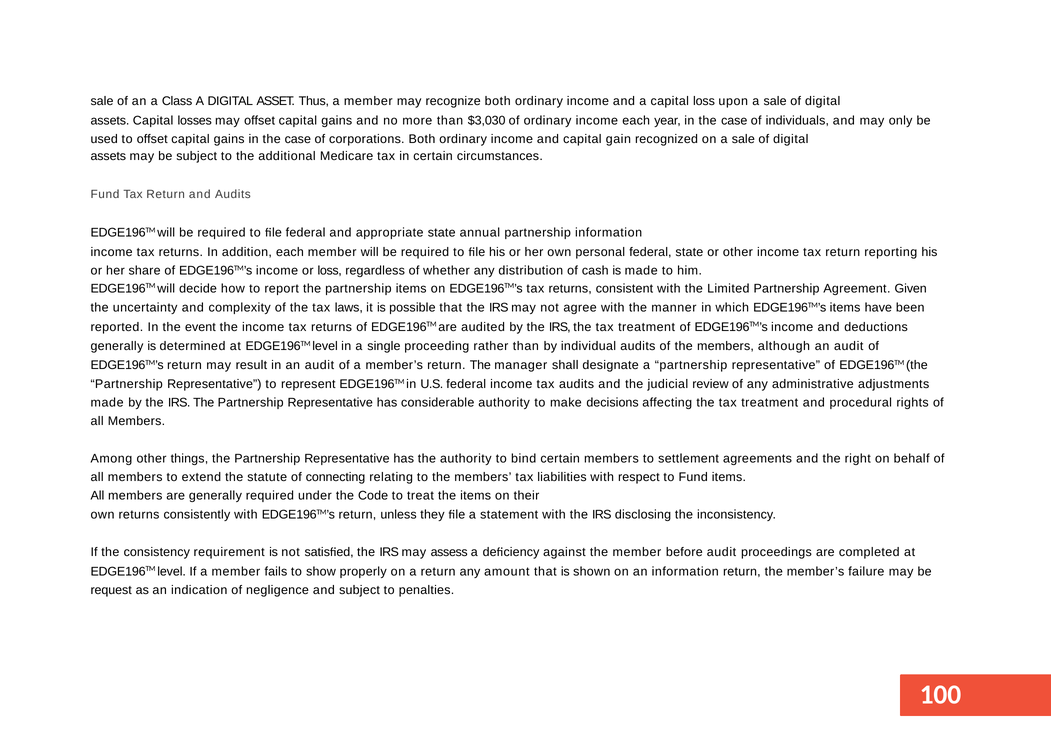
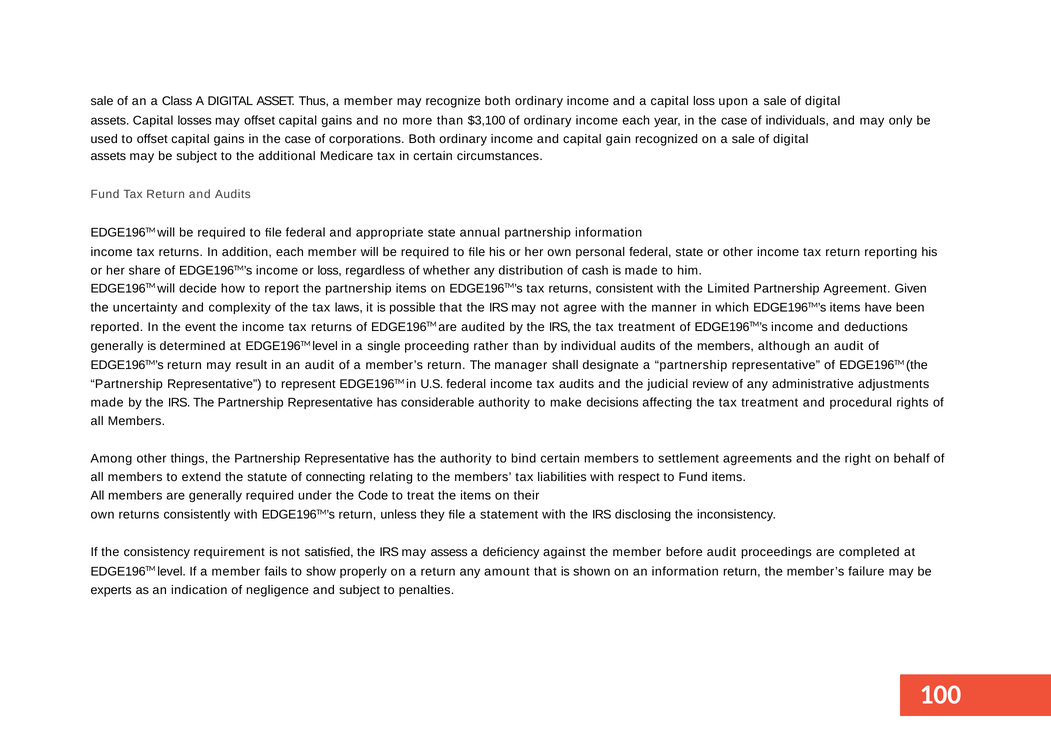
$3,030: $3,030 -> $3,100 (487, 121)
request: request -> experts (111, 590)
